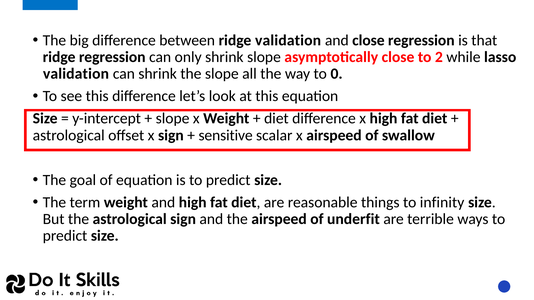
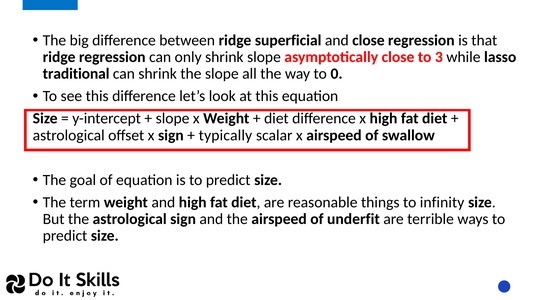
ridge validation: validation -> superficial (288, 40)
2: 2 -> 3 (439, 57)
validation: validation -> traditional (76, 74)
sensitive: sensitive -> typically (225, 135)
